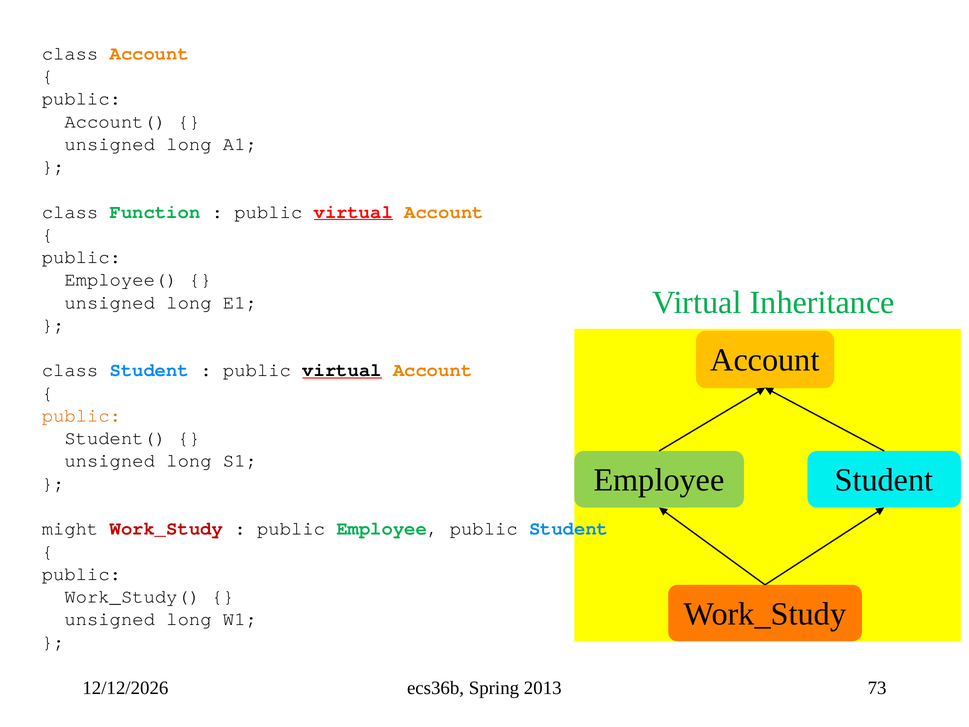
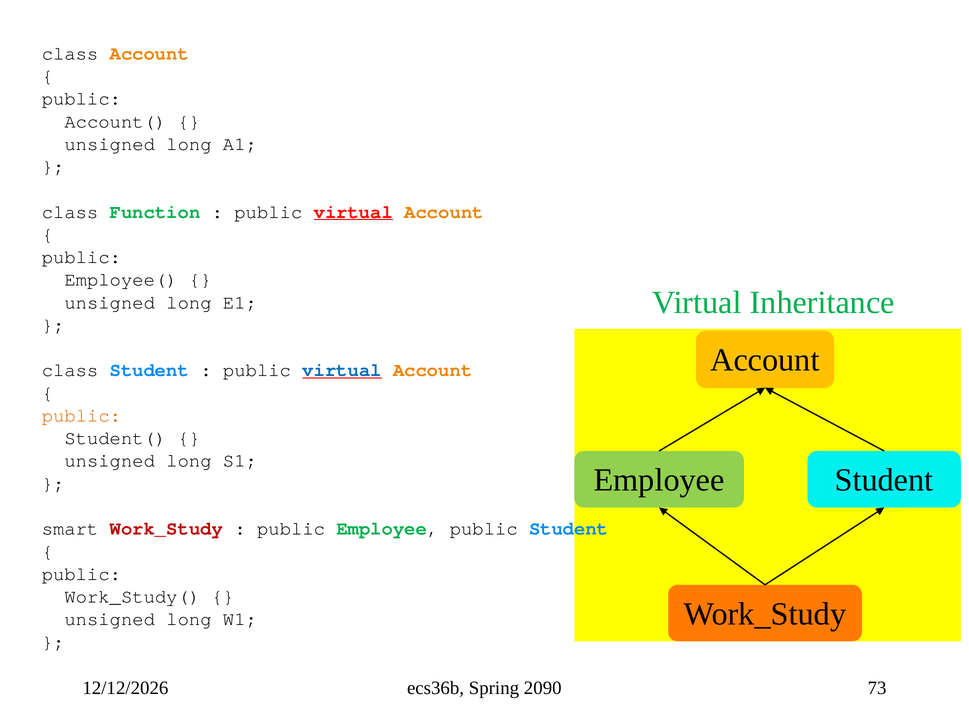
virtual colour: black -> blue (342, 370)
might: might -> smart (70, 528)
2013: 2013 -> 2090 (543, 688)
